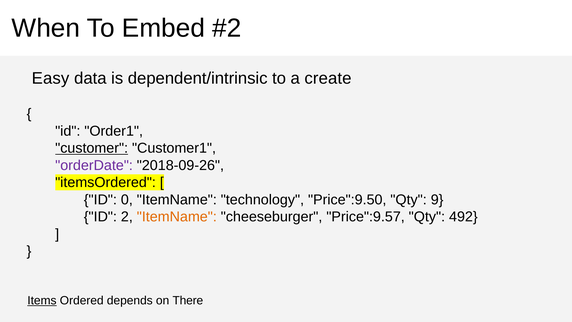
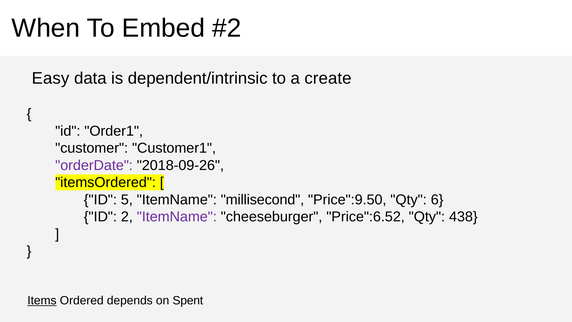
customer underline: present -> none (92, 148)
0: 0 -> 5 (127, 200)
technology: technology -> millisecond (262, 200)
9: 9 -> 6 (437, 200)
ItemName colour: orange -> purple (177, 217)
Price":9.57: Price":9.57 -> Price":6.52 (366, 217)
492: 492 -> 438 (463, 217)
There: There -> Spent (188, 300)
